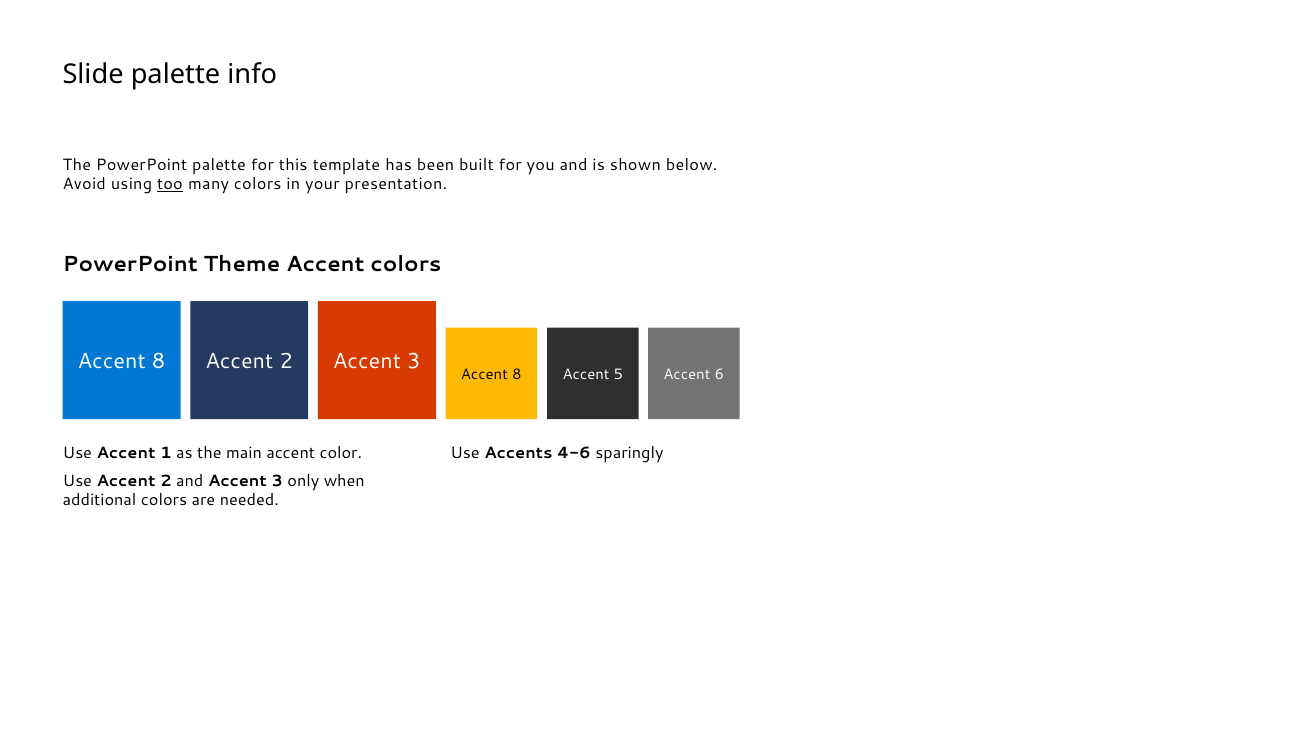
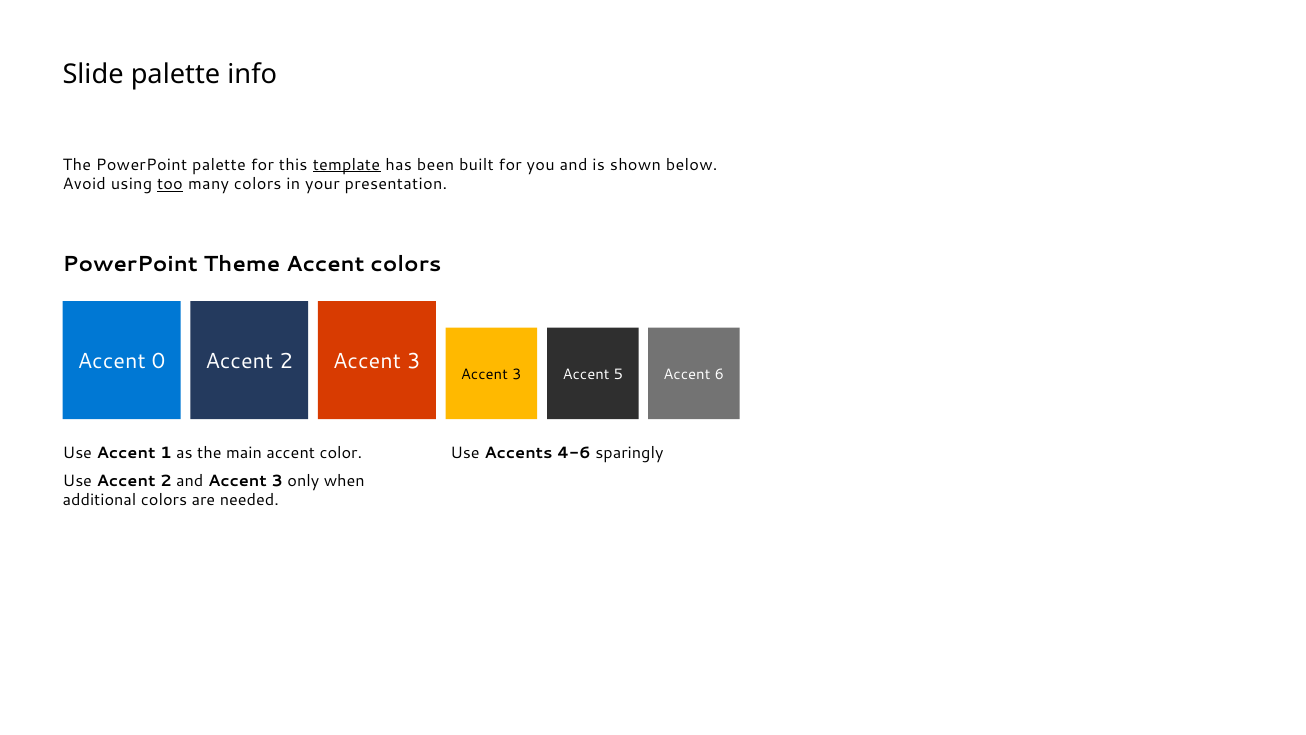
template underline: none -> present (346, 165)
8: 8 -> 0 (159, 362)
8: 8 -> 3 (517, 374)
